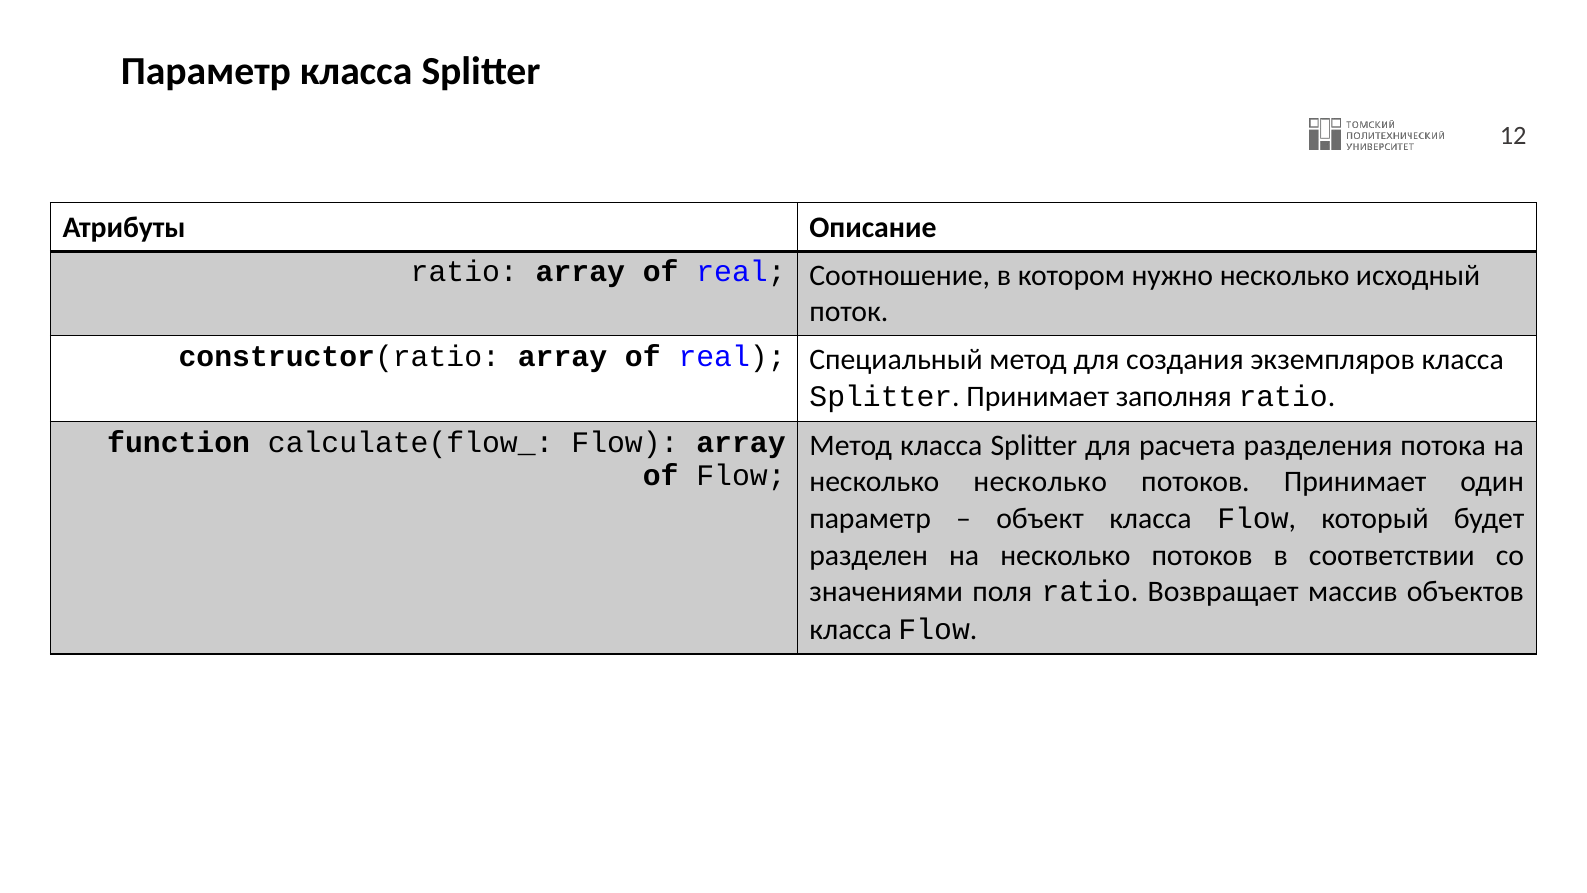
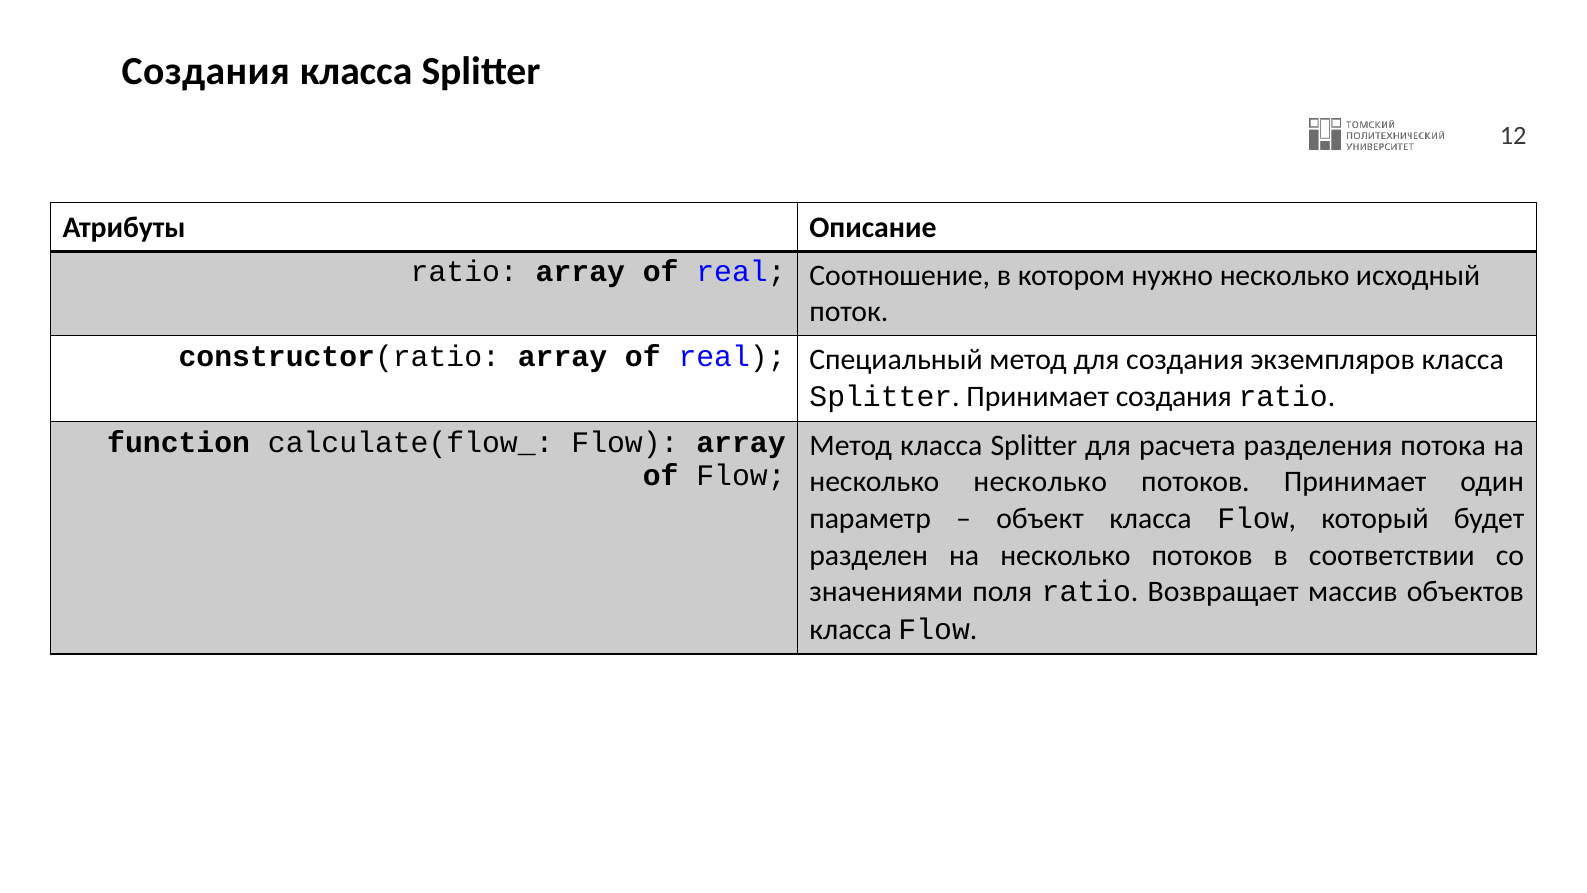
Параметр: Параметр -> Создания (206, 71)
Принимает заполняя: заполняя -> создания (1174, 396)
